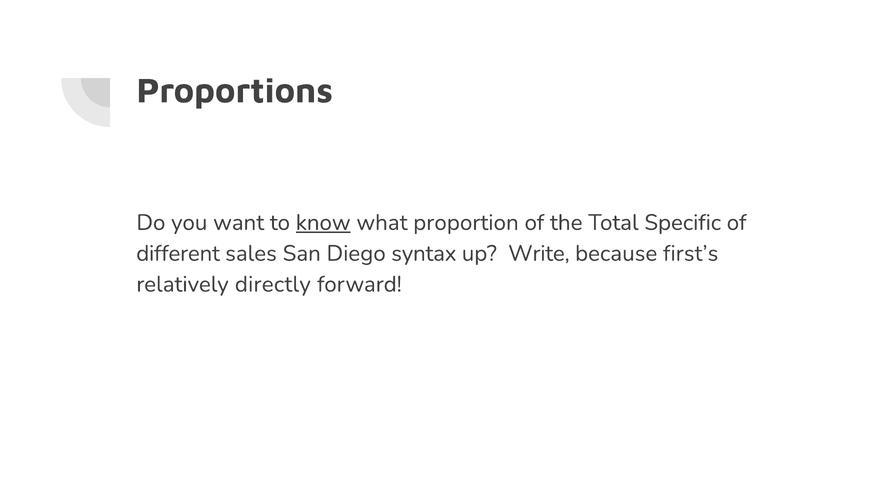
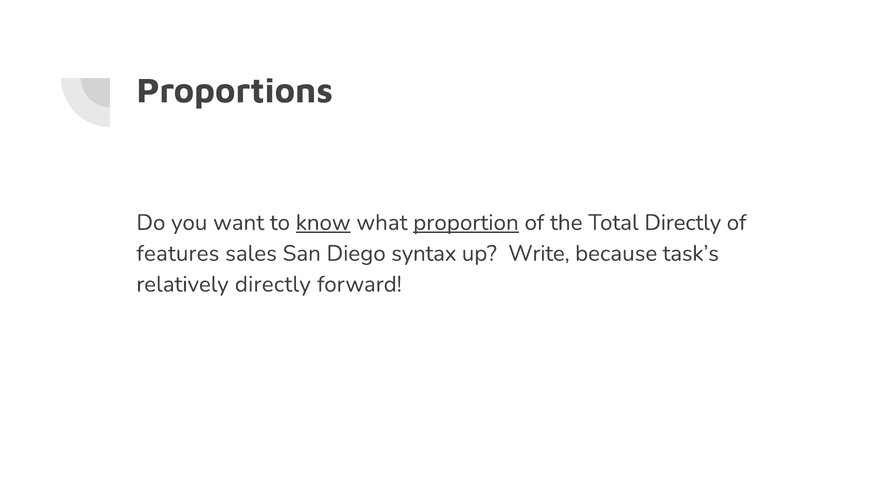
proportion underline: none -> present (466, 222)
Total Specific: Specific -> Directly (683, 222)
different: different -> features (178, 253)
first’s: first’s -> task’s (691, 253)
